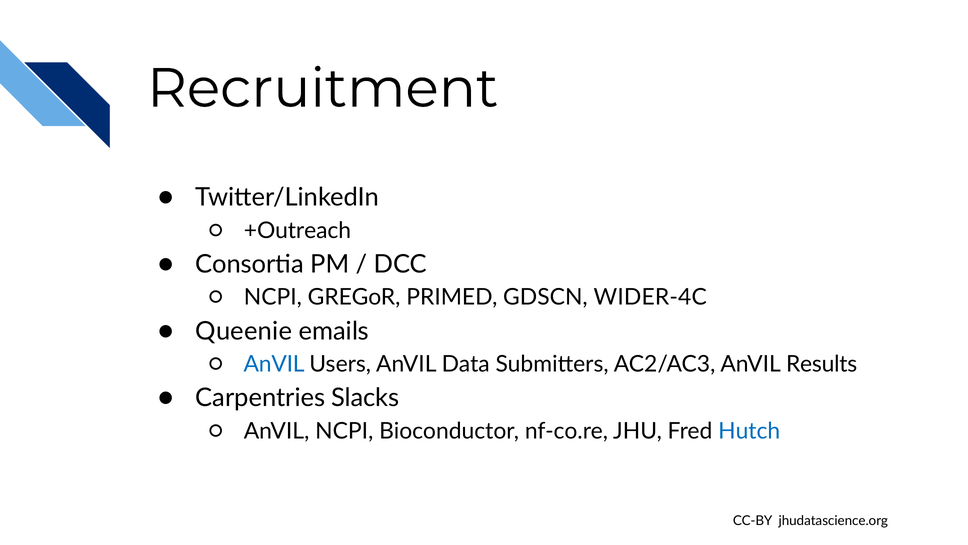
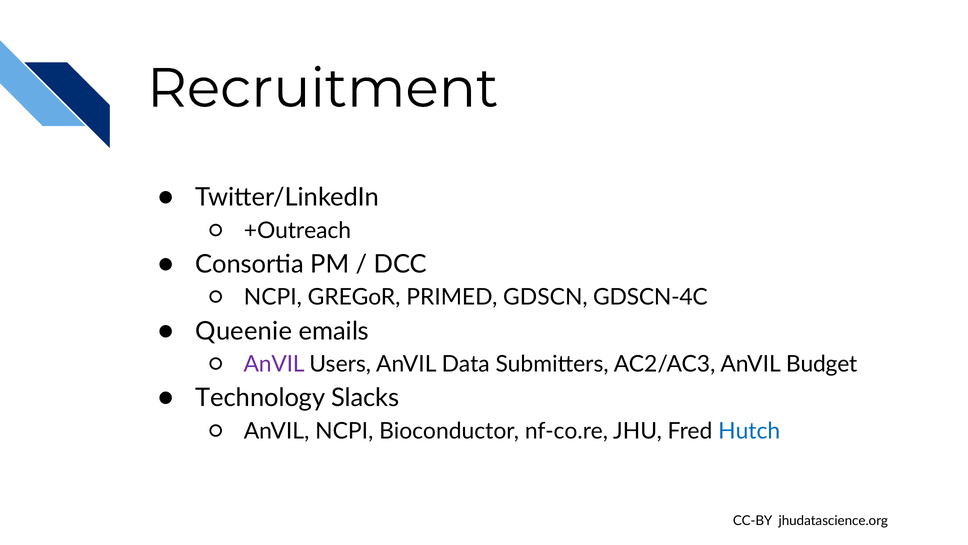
WIDER-4C: WIDER-4C -> GDSCN-4C (650, 297)
AnVIL colour: blue -> purple (274, 364)
Results: Results -> Budget (822, 364)
Carpentries: Carpentries -> Technology (260, 398)
